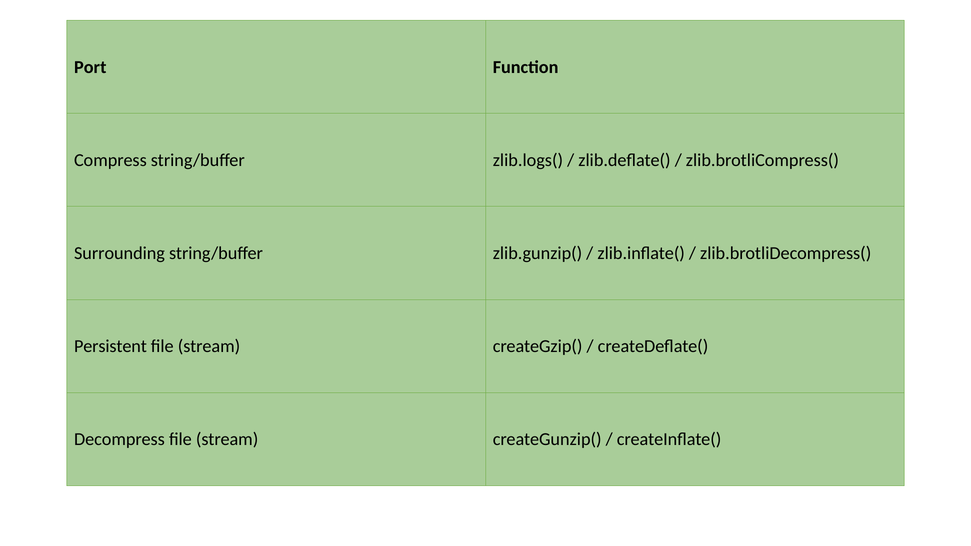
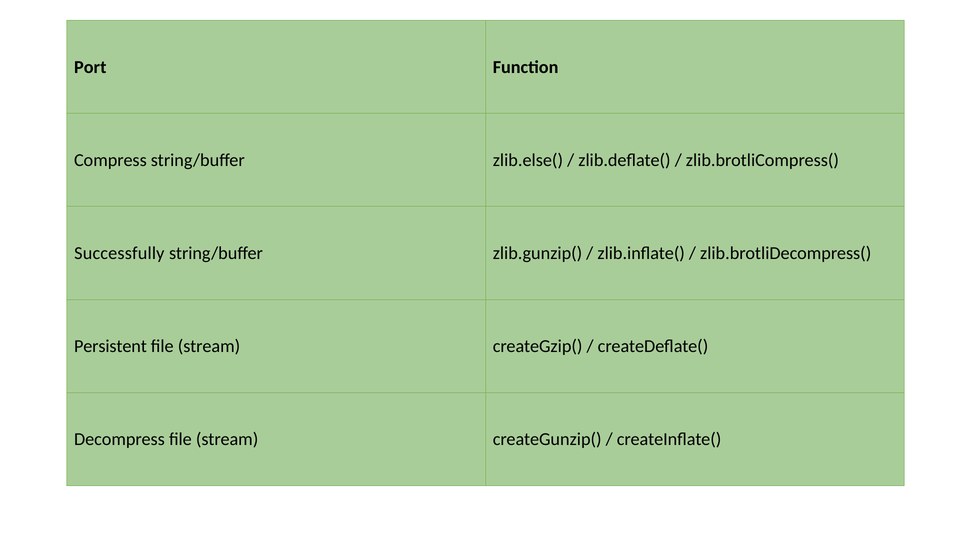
zlib.logs(: zlib.logs( -> zlib.else( (528, 160)
Surrounding: Surrounding -> Successfully (119, 253)
